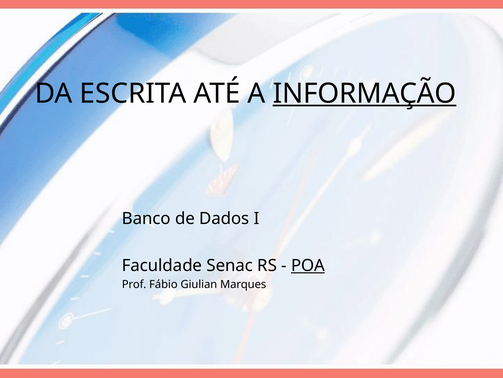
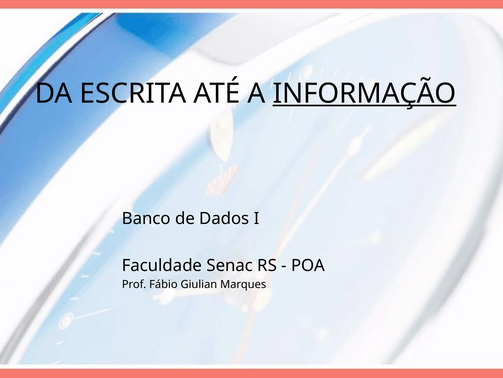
POA underline: present -> none (308, 265)
